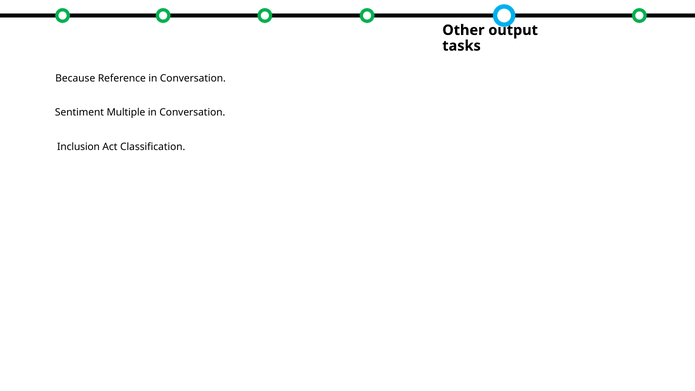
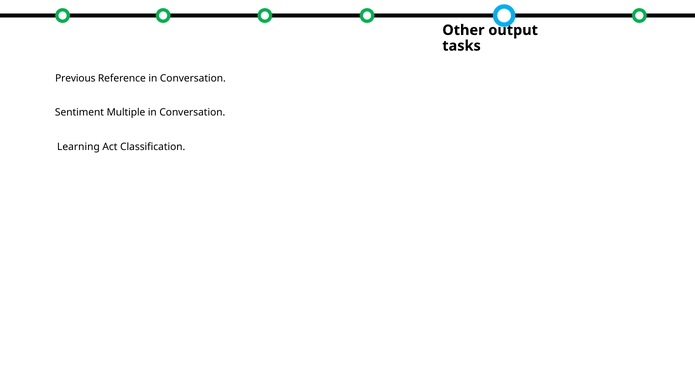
Because: Because -> Previous (75, 79)
Inclusion: Inclusion -> Learning (78, 147)
